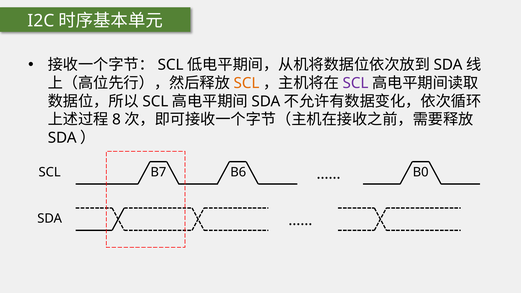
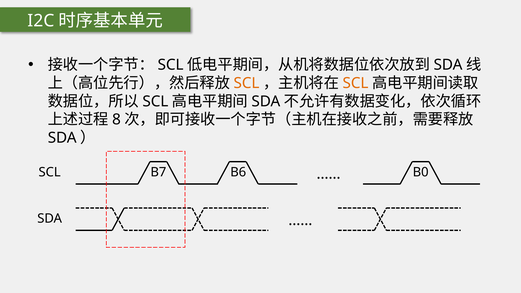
SCL colour: purple -> orange (355, 83)
